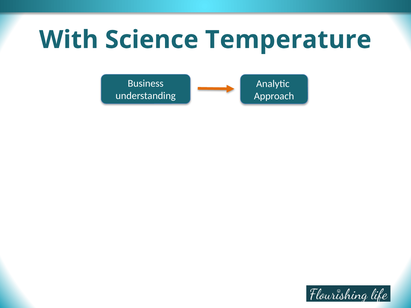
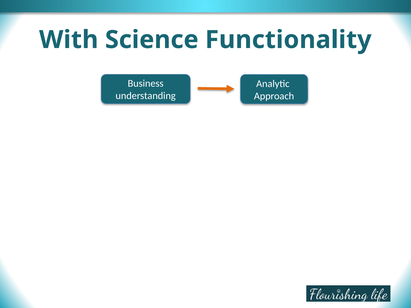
Temperature: Temperature -> Functionality (288, 40)
